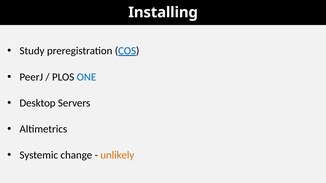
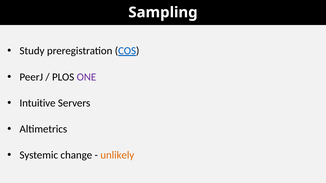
Installing: Installing -> Sampling (163, 12)
ONE colour: blue -> purple (86, 77)
Desktop: Desktop -> Intuitive (38, 103)
